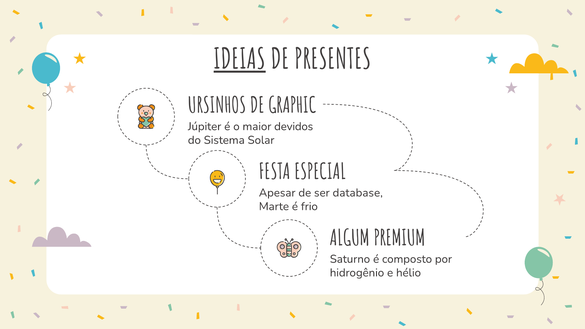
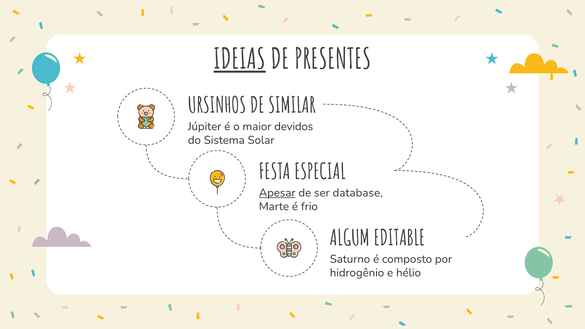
GRAPHIC: GRAPHIC -> SIMILAR (292, 106)
Apesar underline: none -> present (277, 193)
PREMIUM: PREMIUM -> EDITABLE (400, 238)
